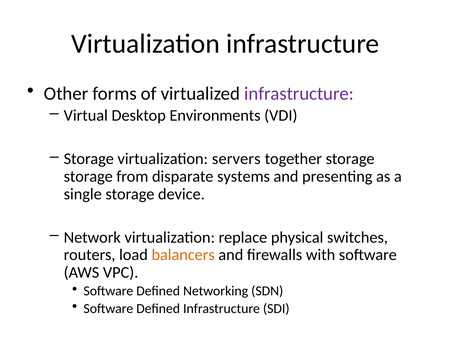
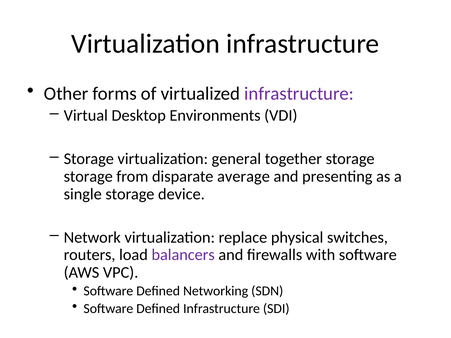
servers: servers -> general (236, 159)
systems: systems -> average (243, 177)
balancers colour: orange -> purple (183, 255)
